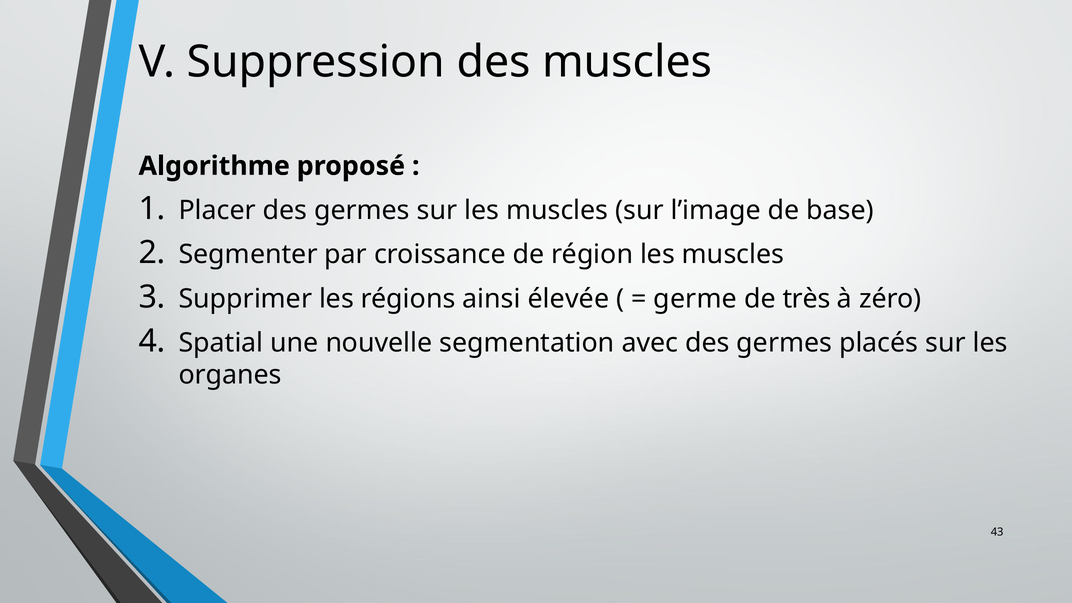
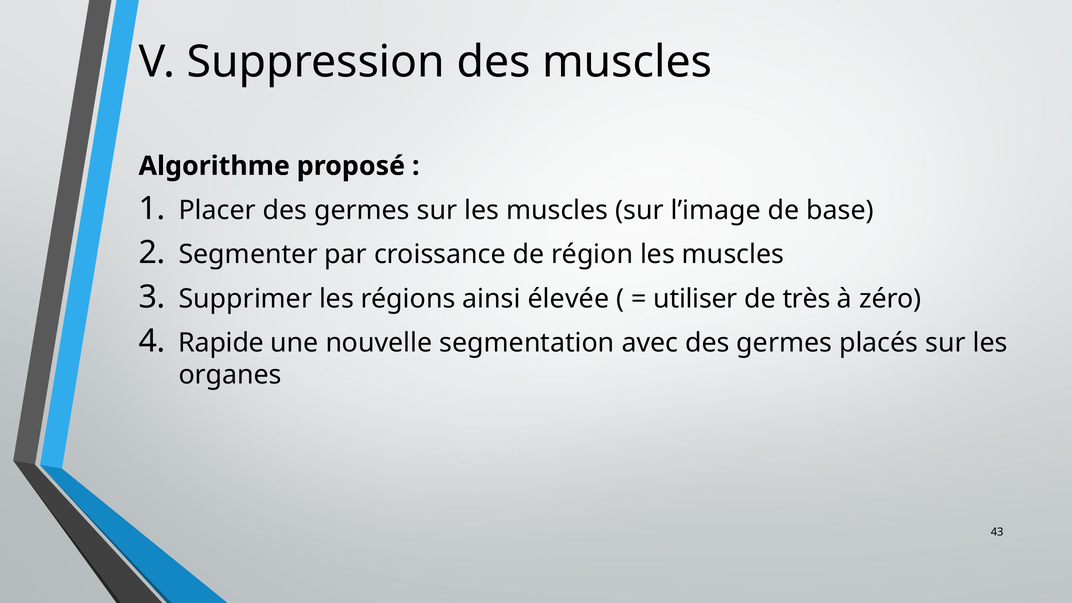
germe: germe -> utiliser (695, 299)
Spatial: Spatial -> Rapide (221, 343)
